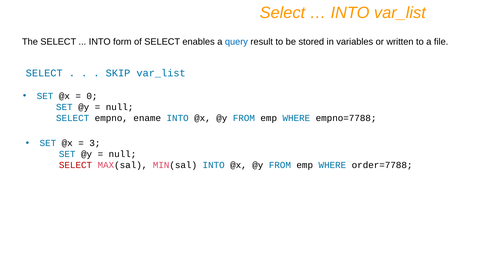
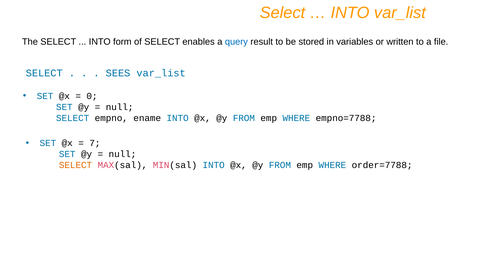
SKIP: SKIP -> SEES (118, 73)
3: 3 -> 7 (95, 143)
SELECT colour: red -> orange (76, 165)
